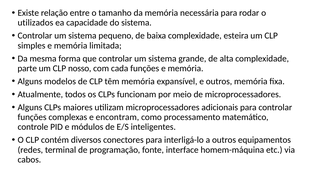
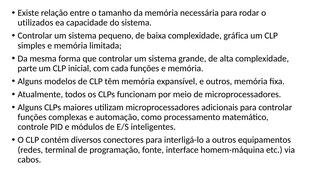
esteira: esteira -> gráfica (236, 36)
nosso: nosso -> inicial (80, 68)
encontram: encontram -> automação (117, 117)
